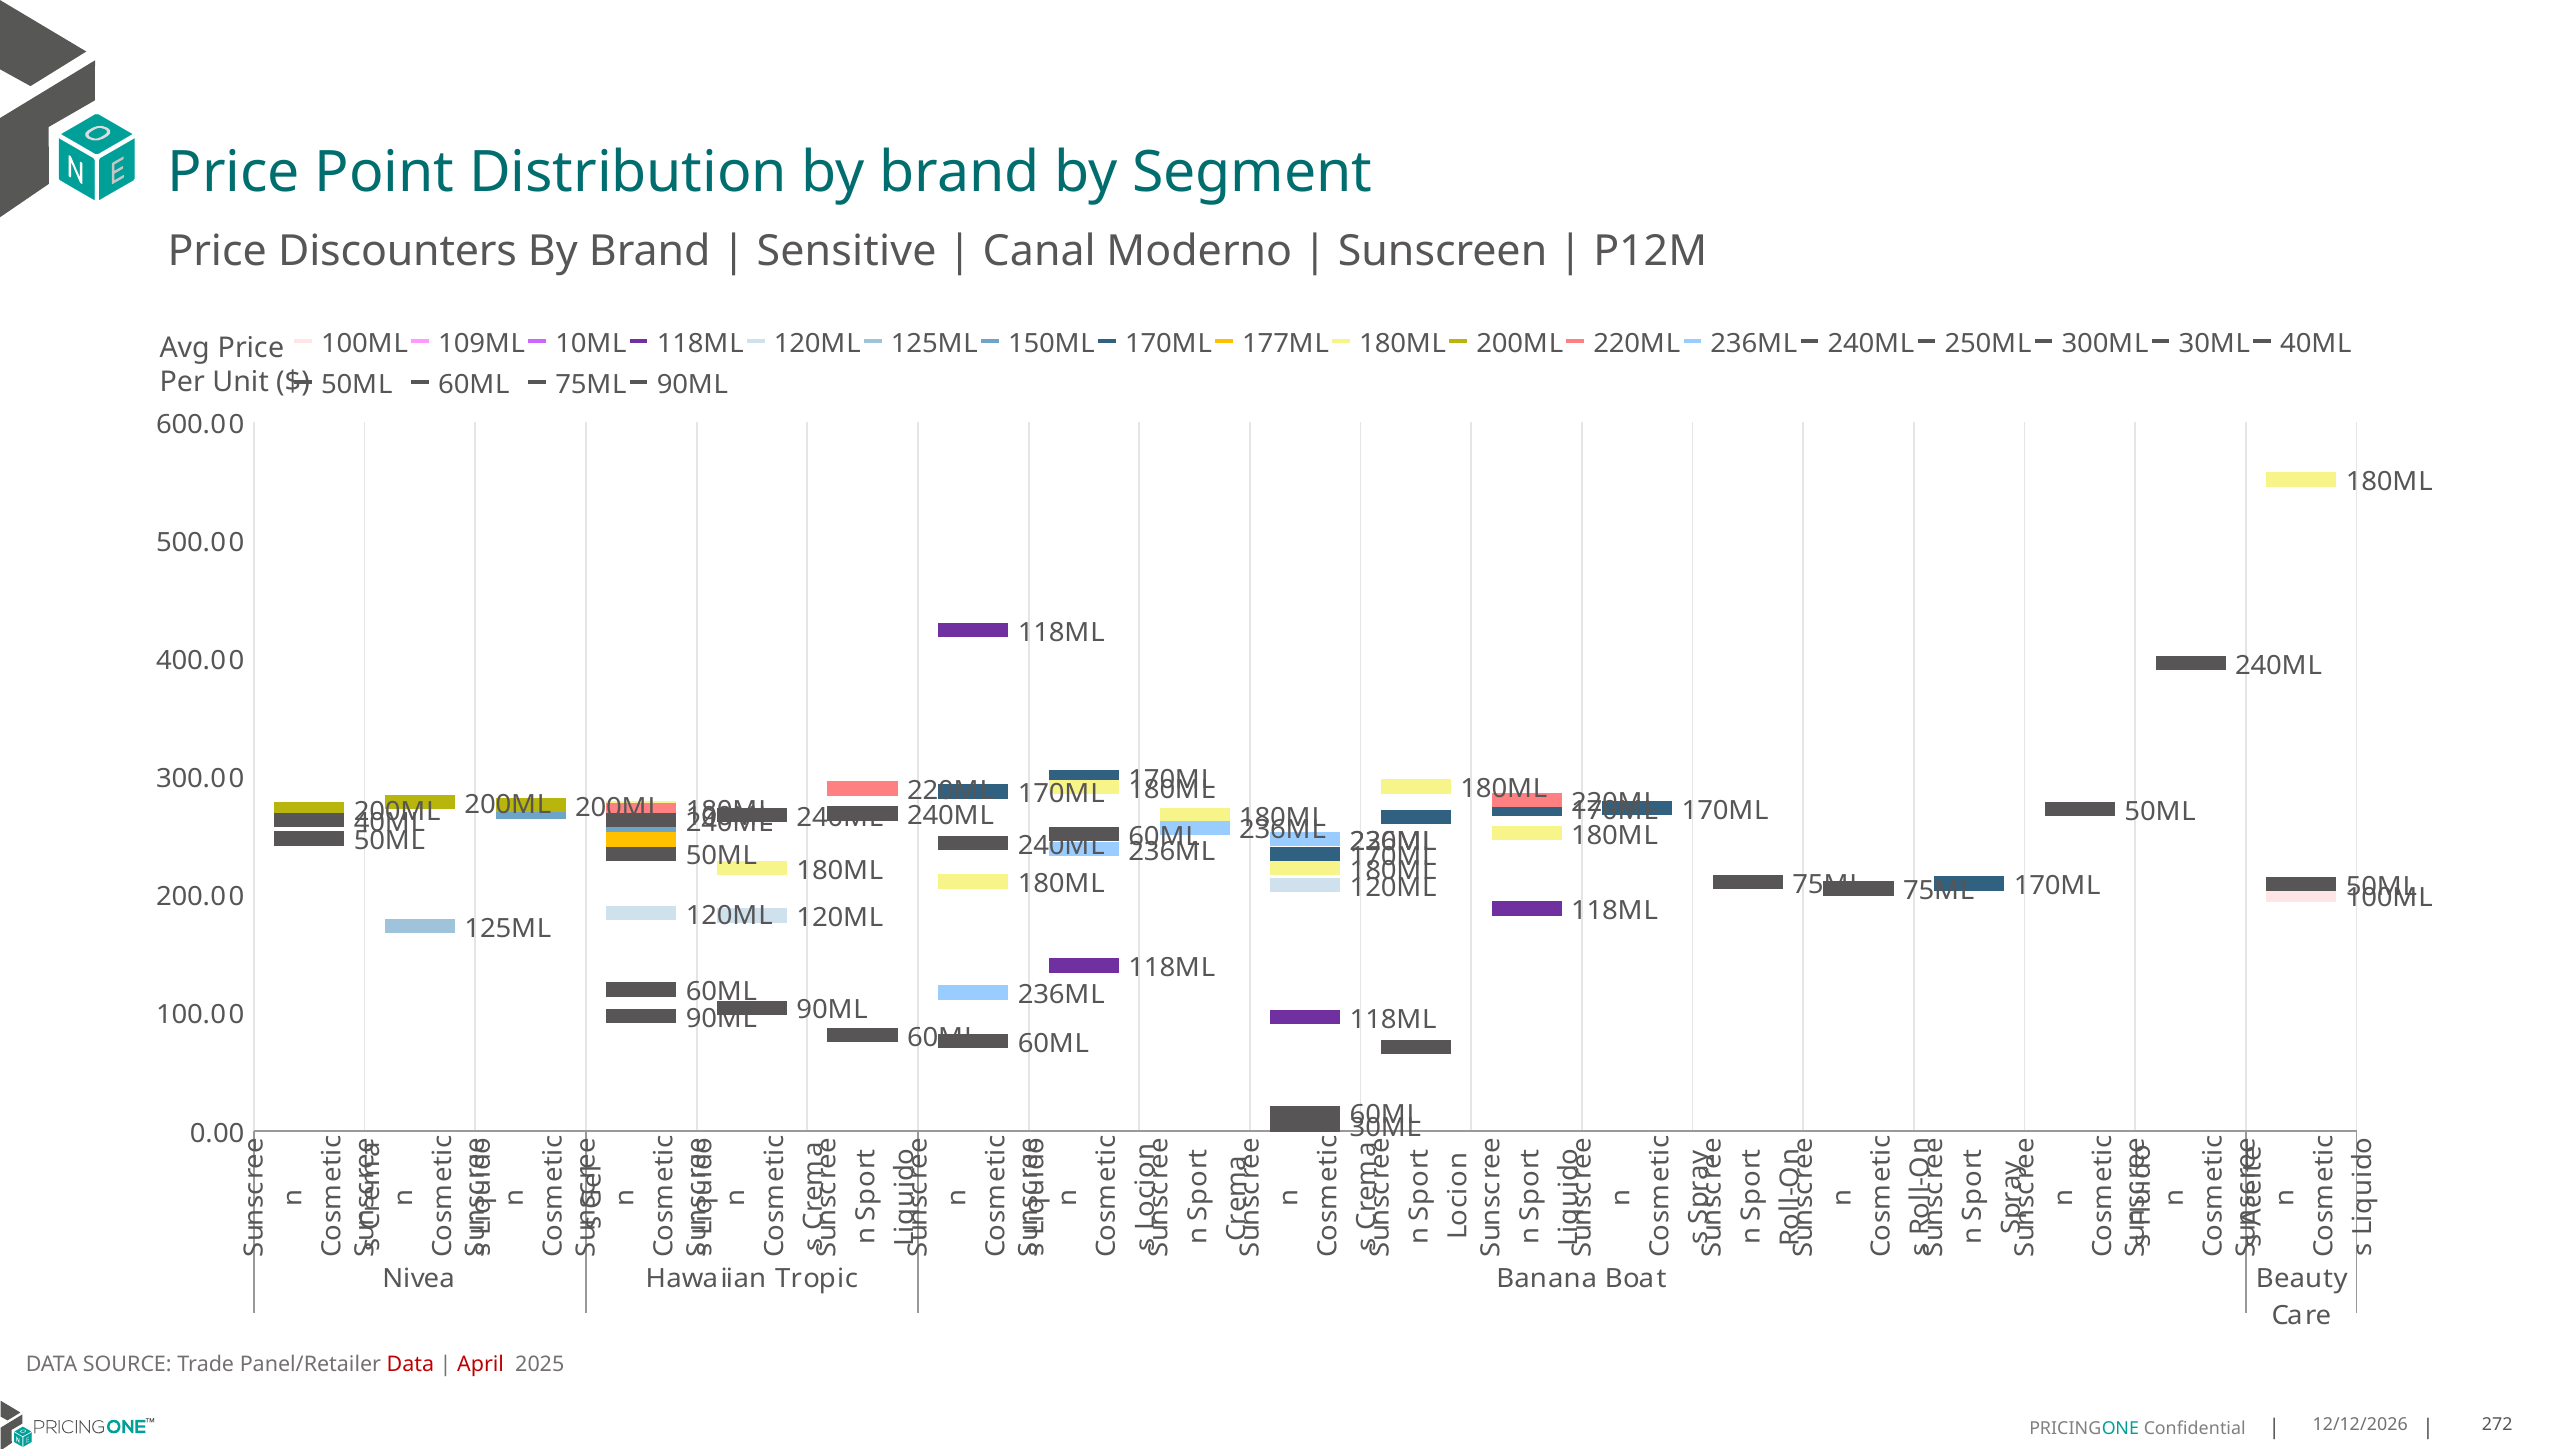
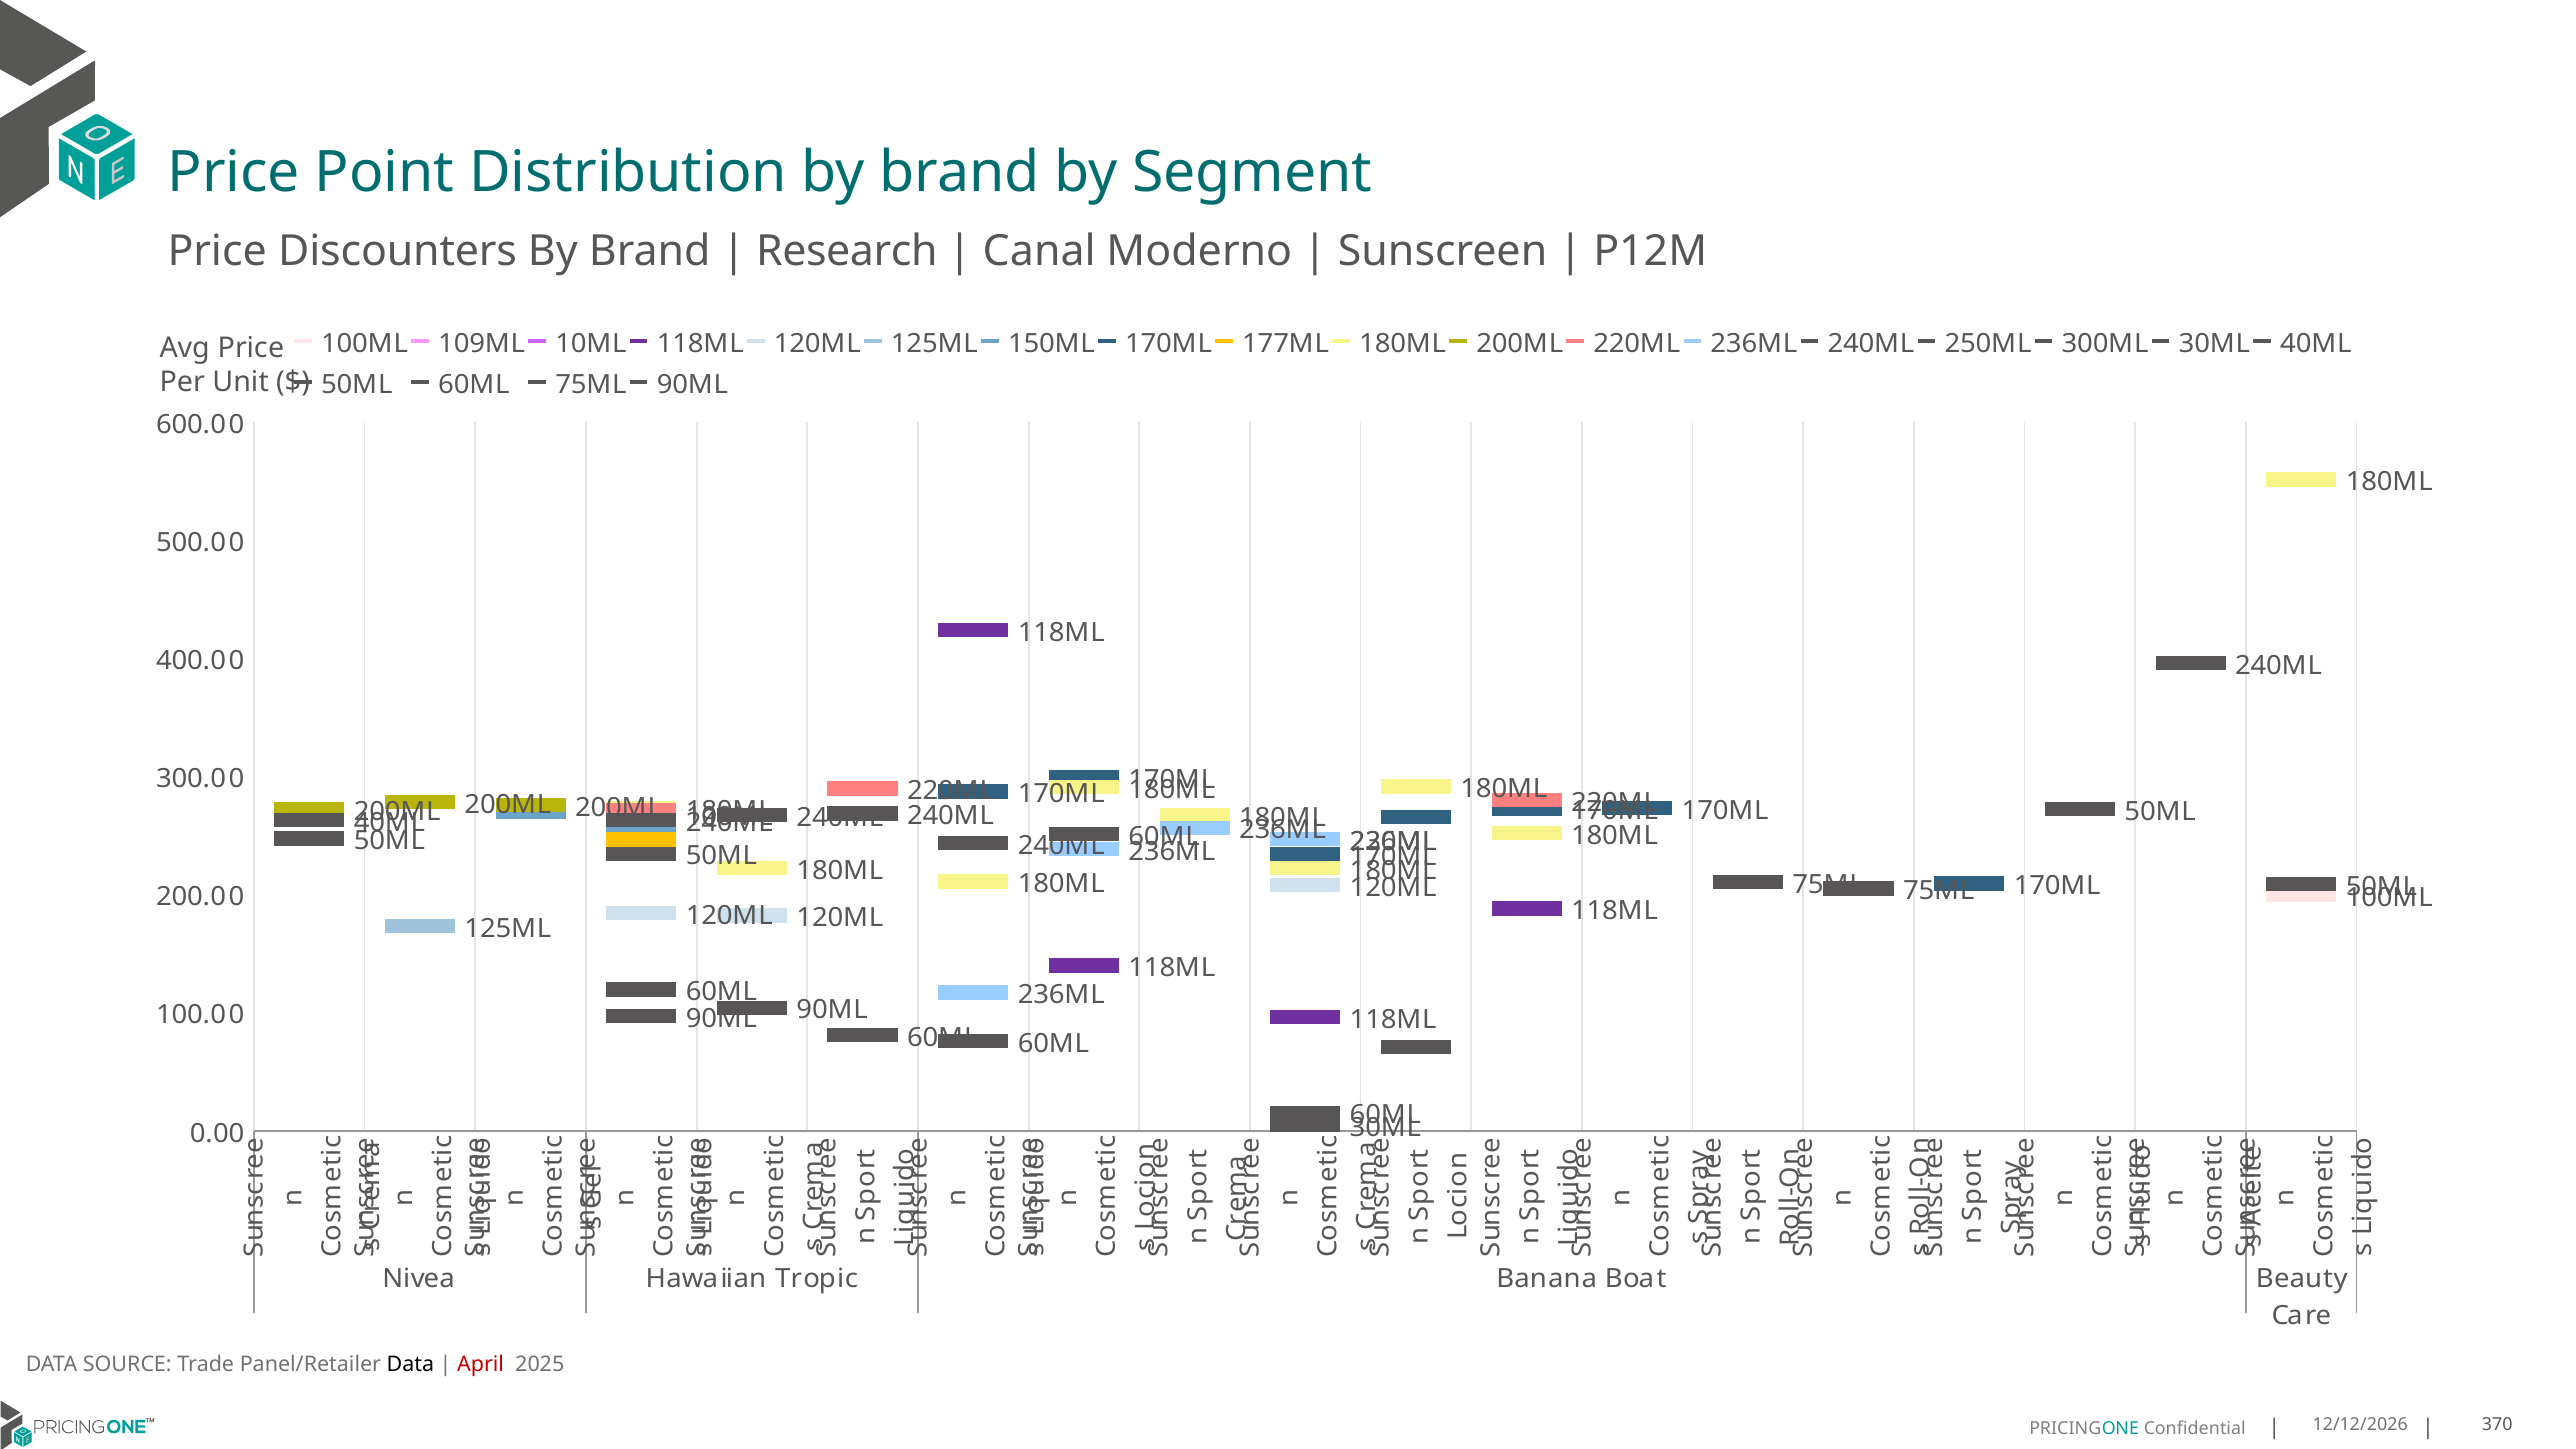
Sensitive: Sensitive -> Research (847, 251)
Data colour: red -> black (410, 1365)
272: 272 -> 370 (2497, 1425)
